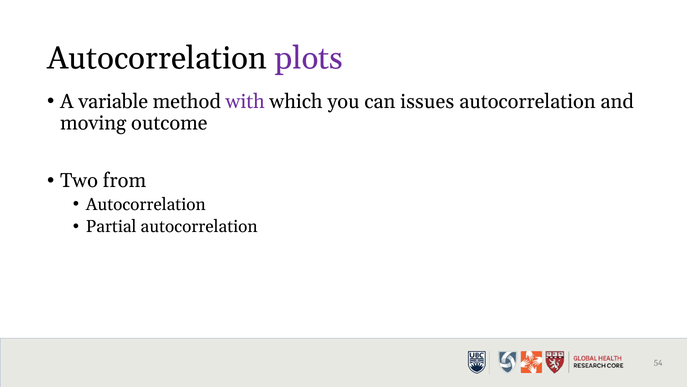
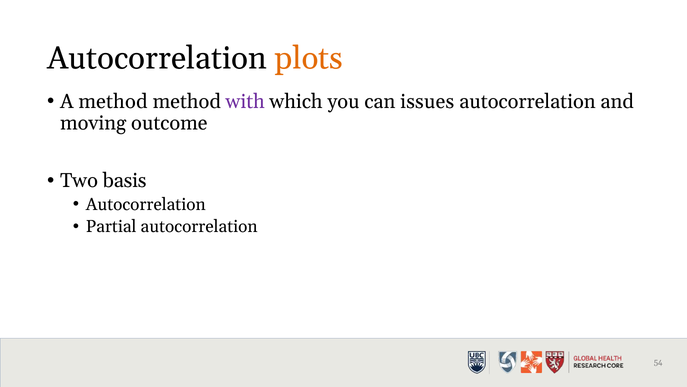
plots colour: purple -> orange (309, 58)
A variable: variable -> method (113, 101)
from: from -> basis (125, 181)
